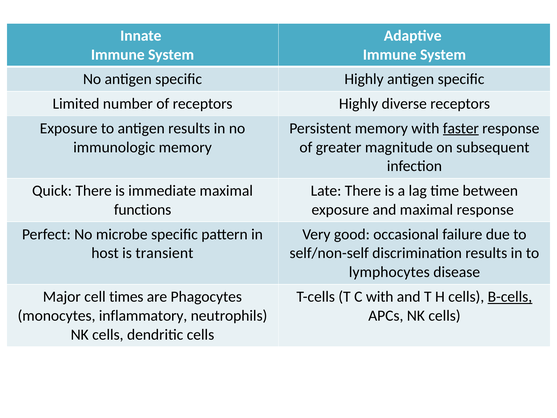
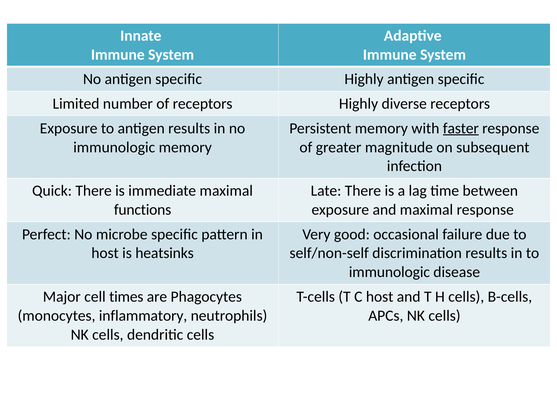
transient: transient -> heatsinks (165, 253)
lymphocytes: lymphocytes -> immunologic (389, 272)
C with: with -> host (380, 297)
B-cells underline: present -> none (510, 297)
